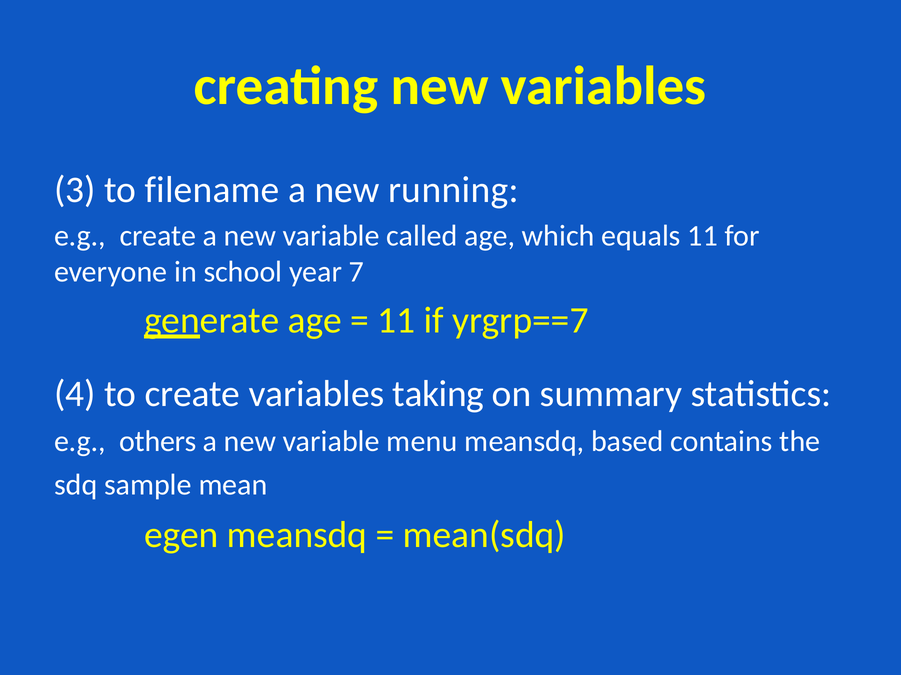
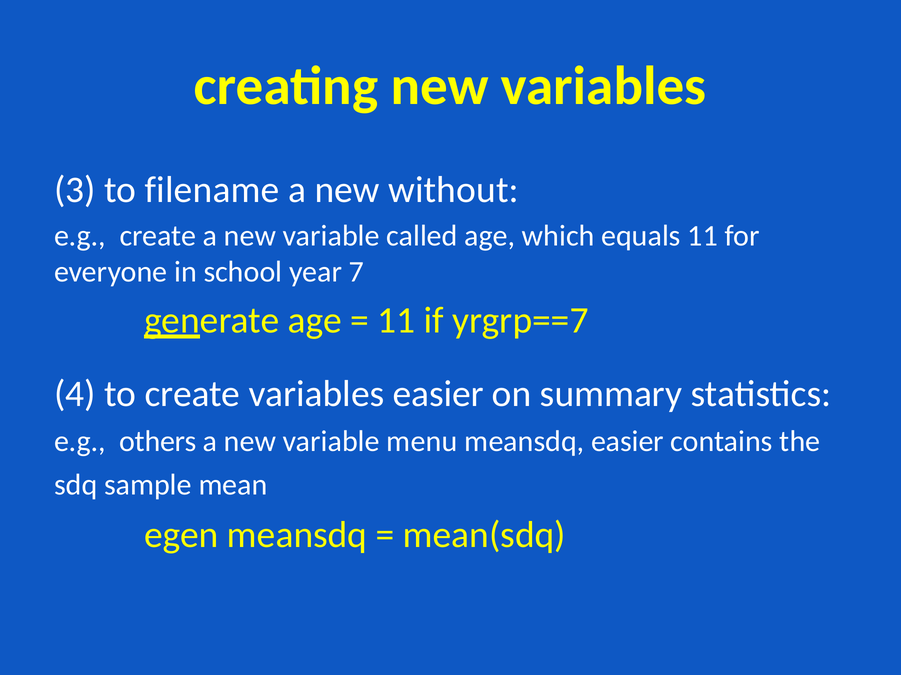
running: running -> without (453, 190)
variables taking: taking -> easier (438, 394)
meansdq based: based -> easier (627, 442)
